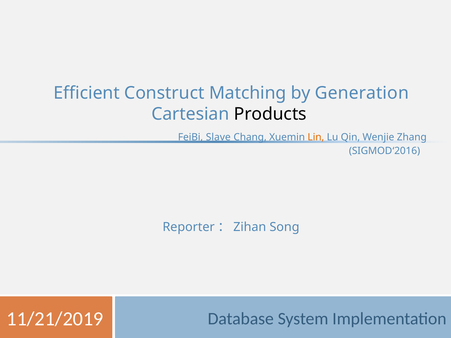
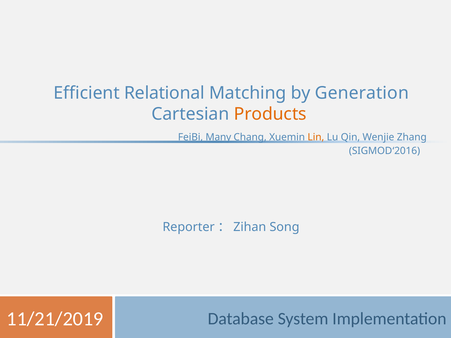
Construct: Construct -> Relational (164, 93)
Products colour: black -> orange (270, 114)
Slave: Slave -> Many (218, 137)
